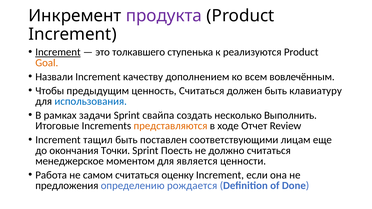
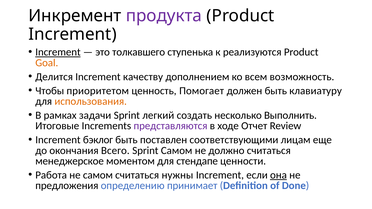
Назвали: Назвали -> Делится (54, 77)
вовлечённым: вовлечённым -> возможность (302, 77)
предыдущим: предыдущим -> приоритетом (98, 91)
ценность Считаться: Считаться -> Помогает (202, 91)
использования colour: blue -> orange (91, 101)
свайпа: свайпа -> легкий (158, 115)
представляются colour: orange -> purple (170, 126)
тащил: тащил -> бэклог (98, 140)
Точки: Точки -> Всего (115, 151)
Sprint Поесть: Поесть -> Самом (177, 151)
является: является -> стендапе (197, 161)
оценку: оценку -> нужны (177, 175)
она underline: none -> present (278, 175)
рождается: рождается -> принимает (192, 186)
